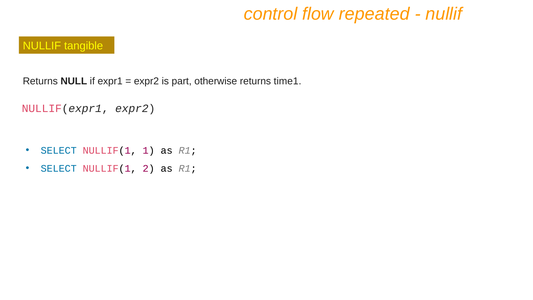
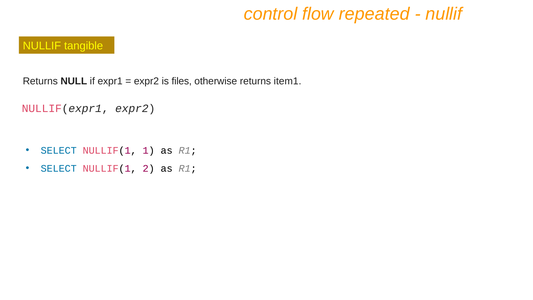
part: part -> files (182, 81)
time1: time1 -> item1 (288, 81)
